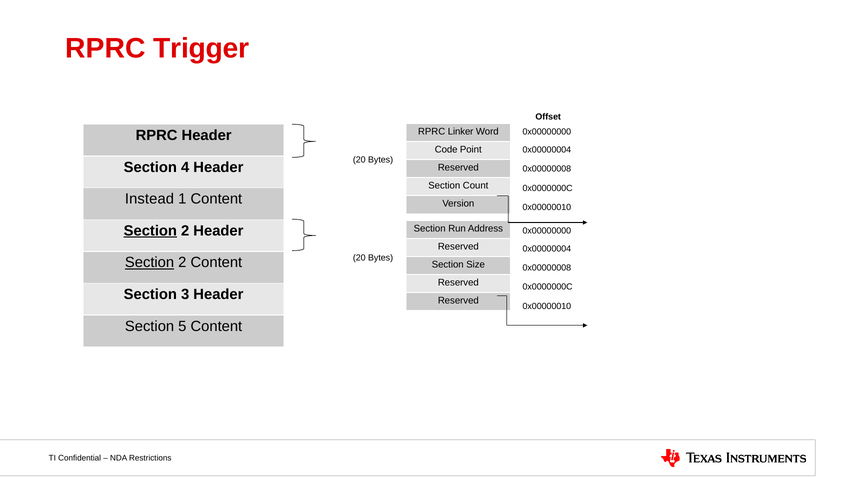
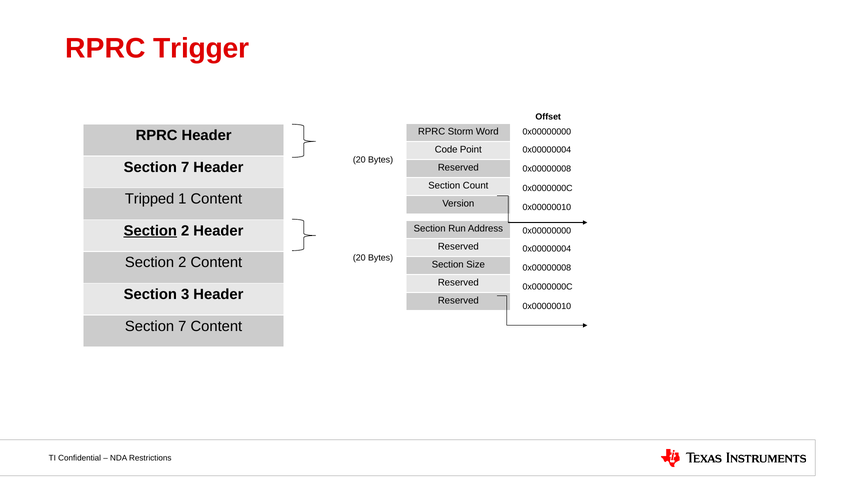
Linker: Linker -> Storm (461, 132)
4: 4 -> 7 (185, 167)
Instead: Instead -> Tripped (150, 199)
Section underline: present -> none (150, 263)
5: 5 -> 7 (182, 327)
